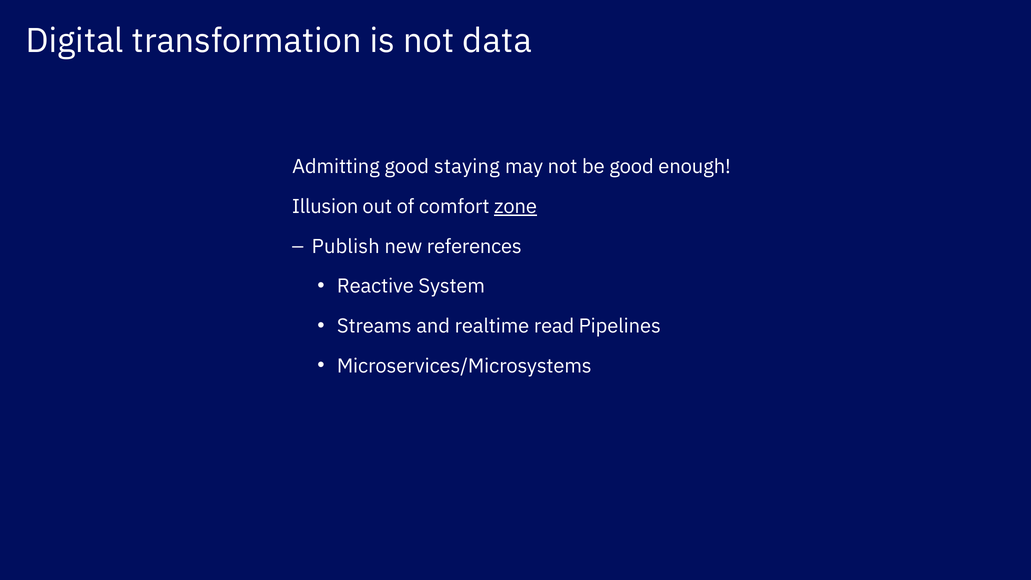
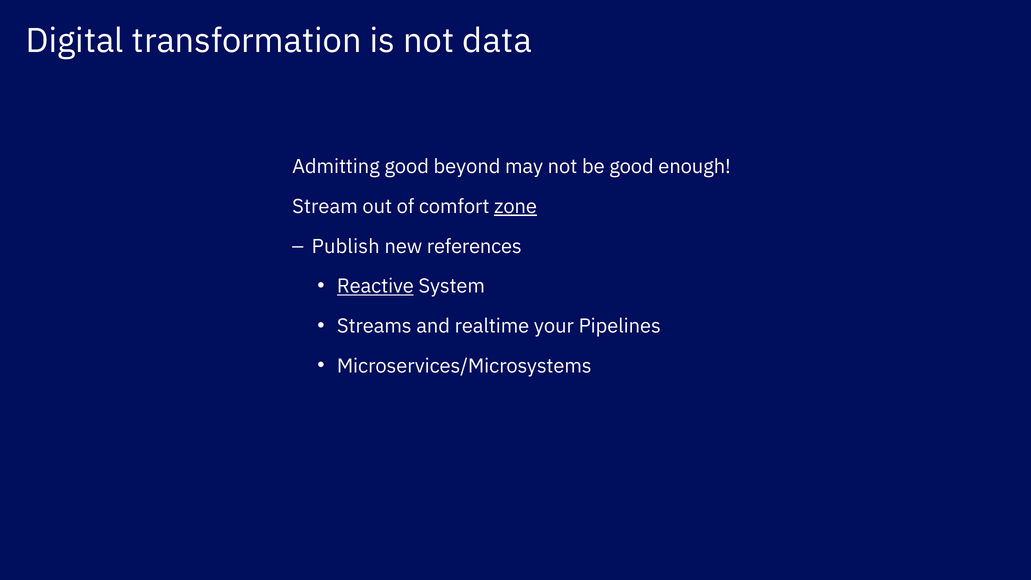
staying: staying -> beyond (467, 167)
Illusion: Illusion -> Stream (325, 207)
Reactive underline: none -> present (375, 286)
read: read -> your (554, 326)
